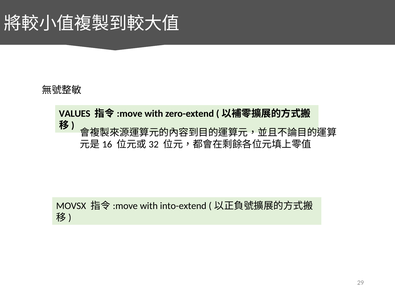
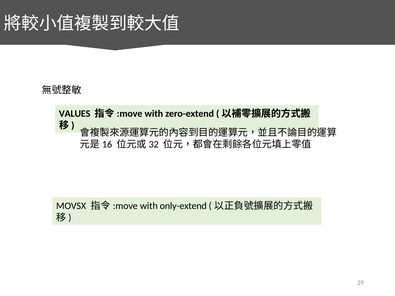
into-extend: into-extend -> only-extend (183, 206)
